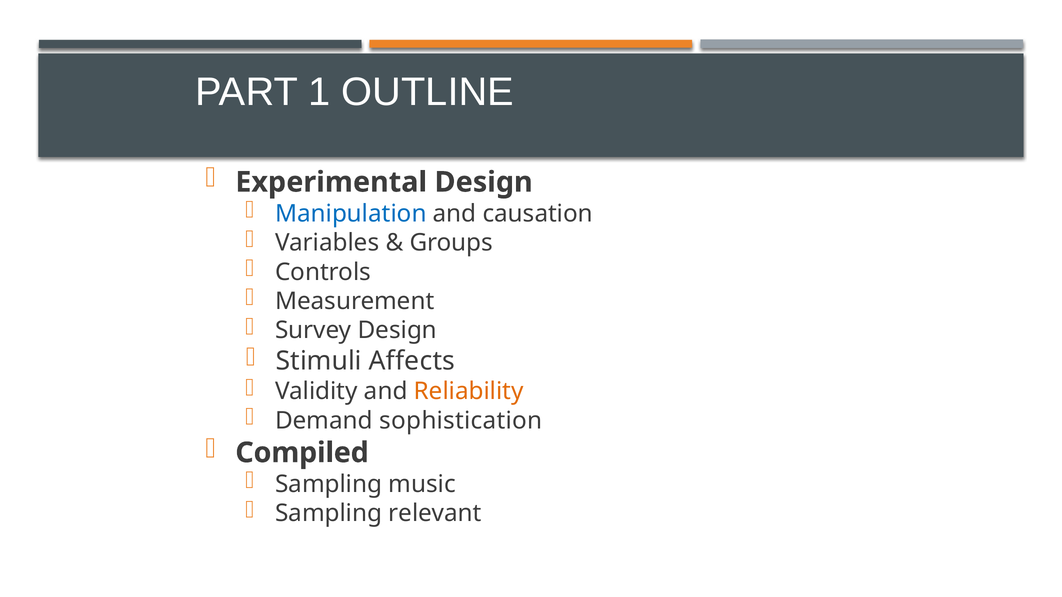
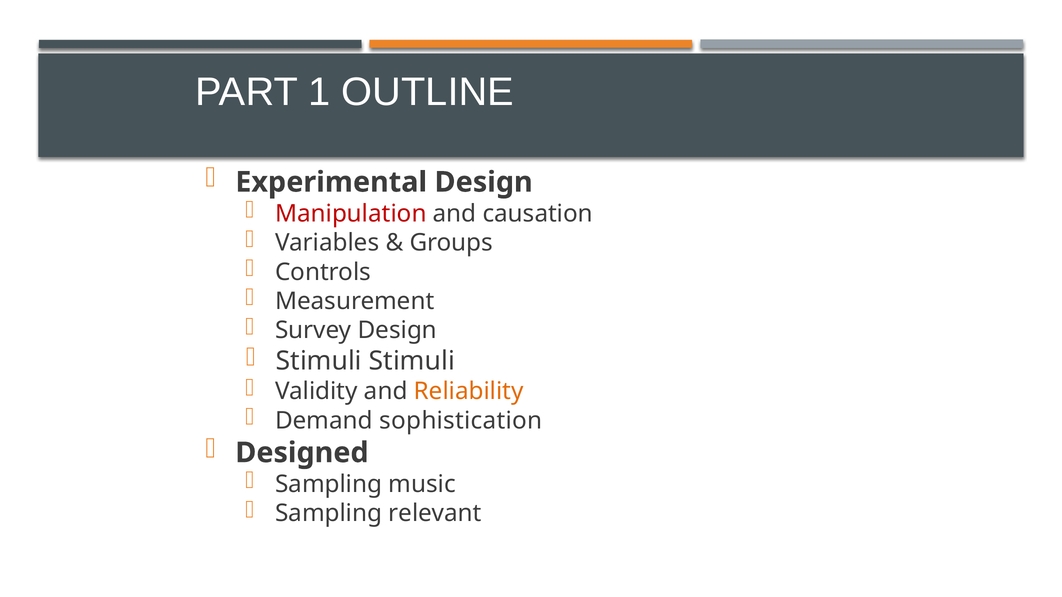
Manipulation colour: blue -> red (351, 214)
Stimuli Affects: Affects -> Stimuli (412, 361)
Compiled: Compiled -> Designed (302, 453)
